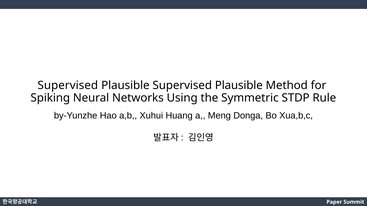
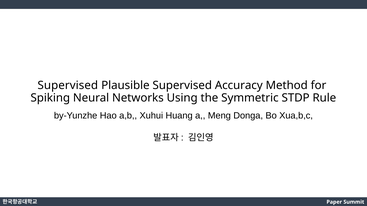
Plausible Supervised Plausible: Plausible -> Accuracy (239, 86)
